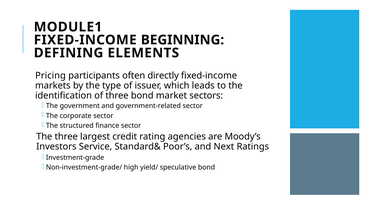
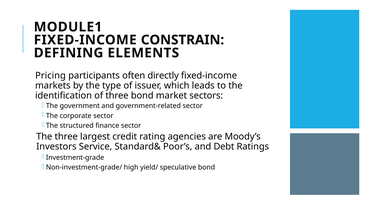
BEGINNING: BEGINNING -> CONSTRAIN (183, 40)
Next: Next -> Debt (224, 146)
